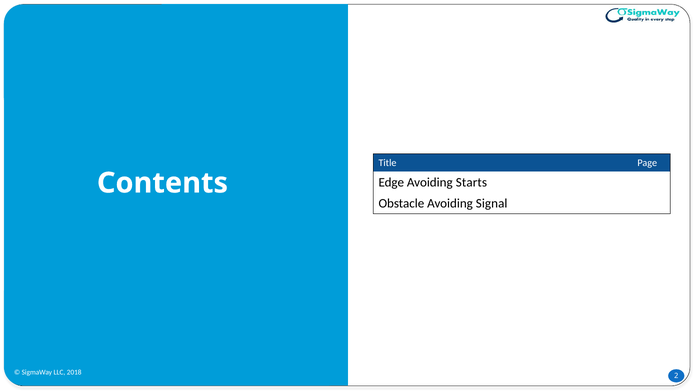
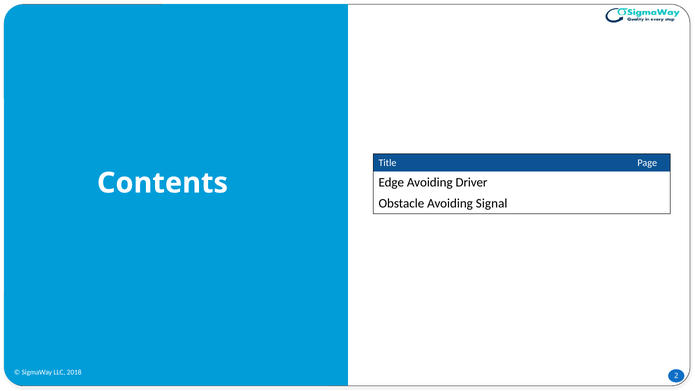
Starts: Starts -> Driver (472, 182)
